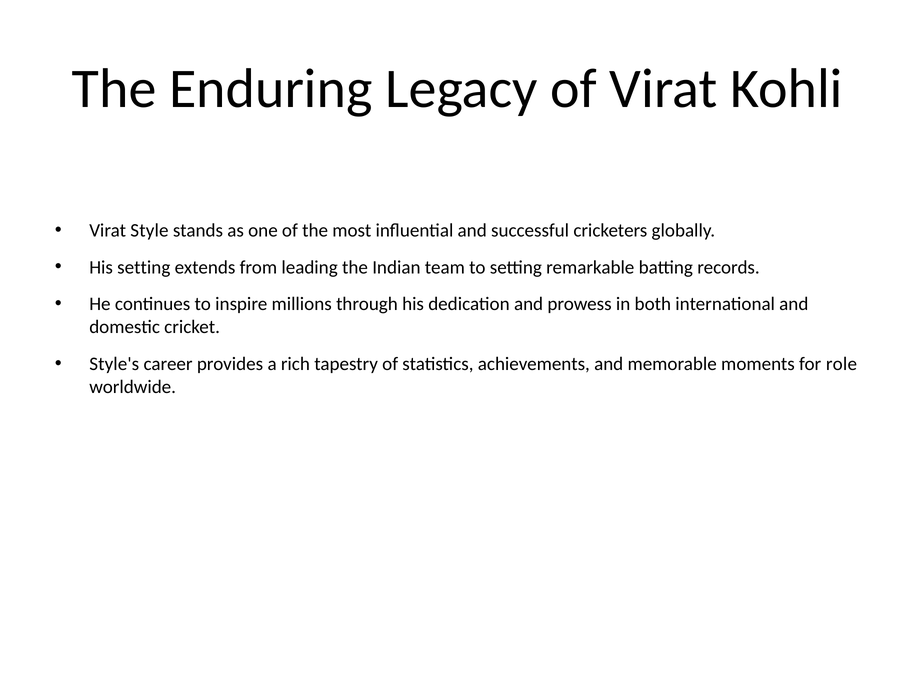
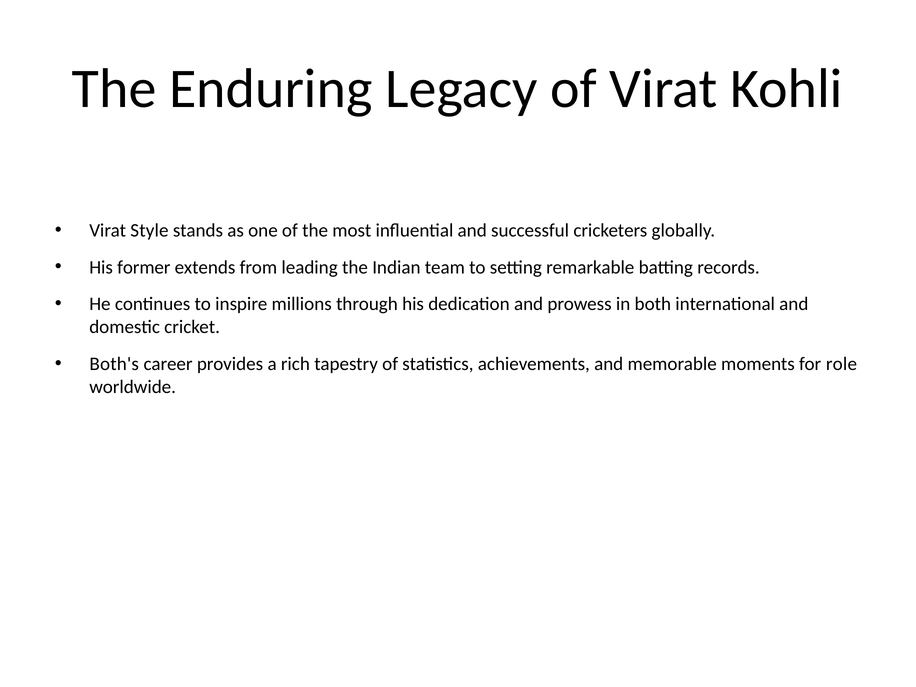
His setting: setting -> former (144, 267)
Style's: Style's -> Both's (114, 364)
